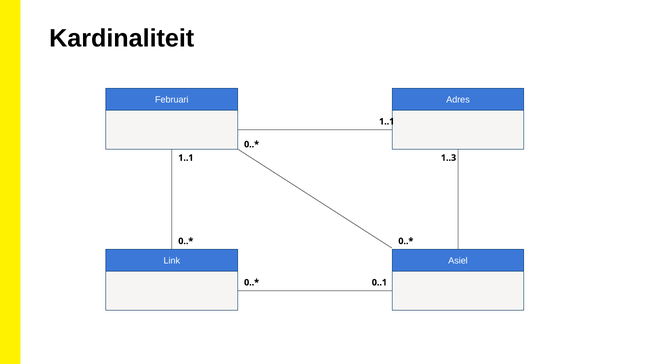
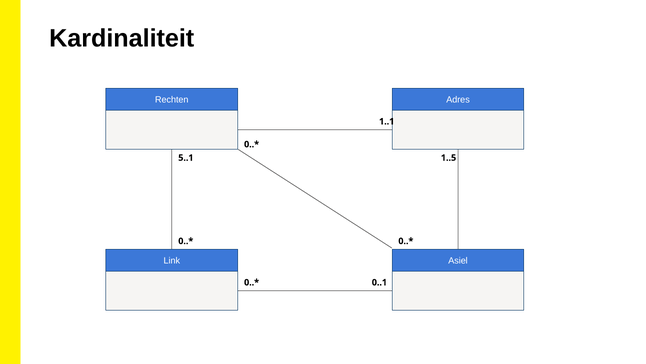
Februari: Februari -> Rechten (172, 100)
1..1: 1..1 -> 5..1 (186, 158)
1..3: 1..3 -> 1..5 (449, 158)
